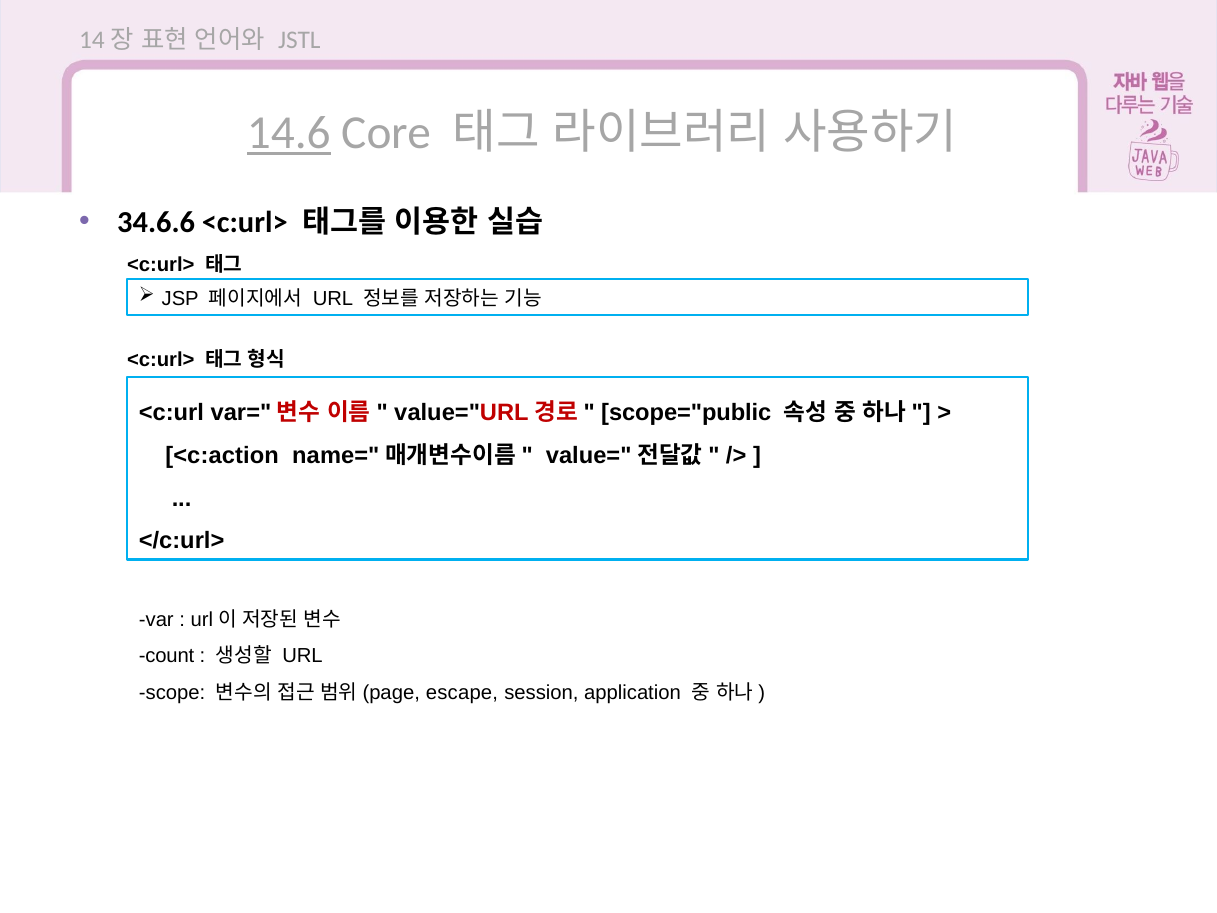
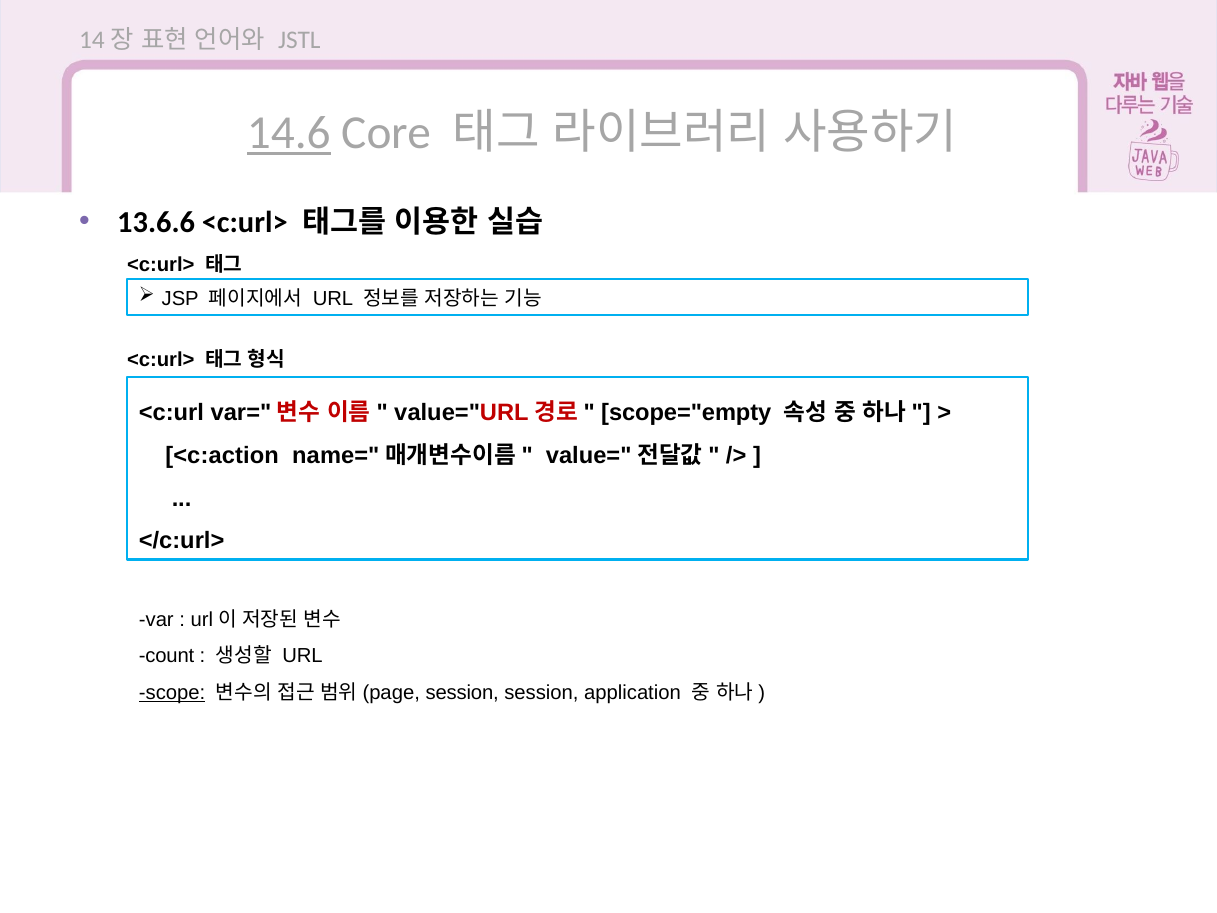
34.6.6: 34.6.6 -> 13.6.6 (156, 222)
scope="public: scope="public -> scope="empty (686, 413)
scope underline: none -> present (172, 693)
escape: escape -> session (462, 693)
